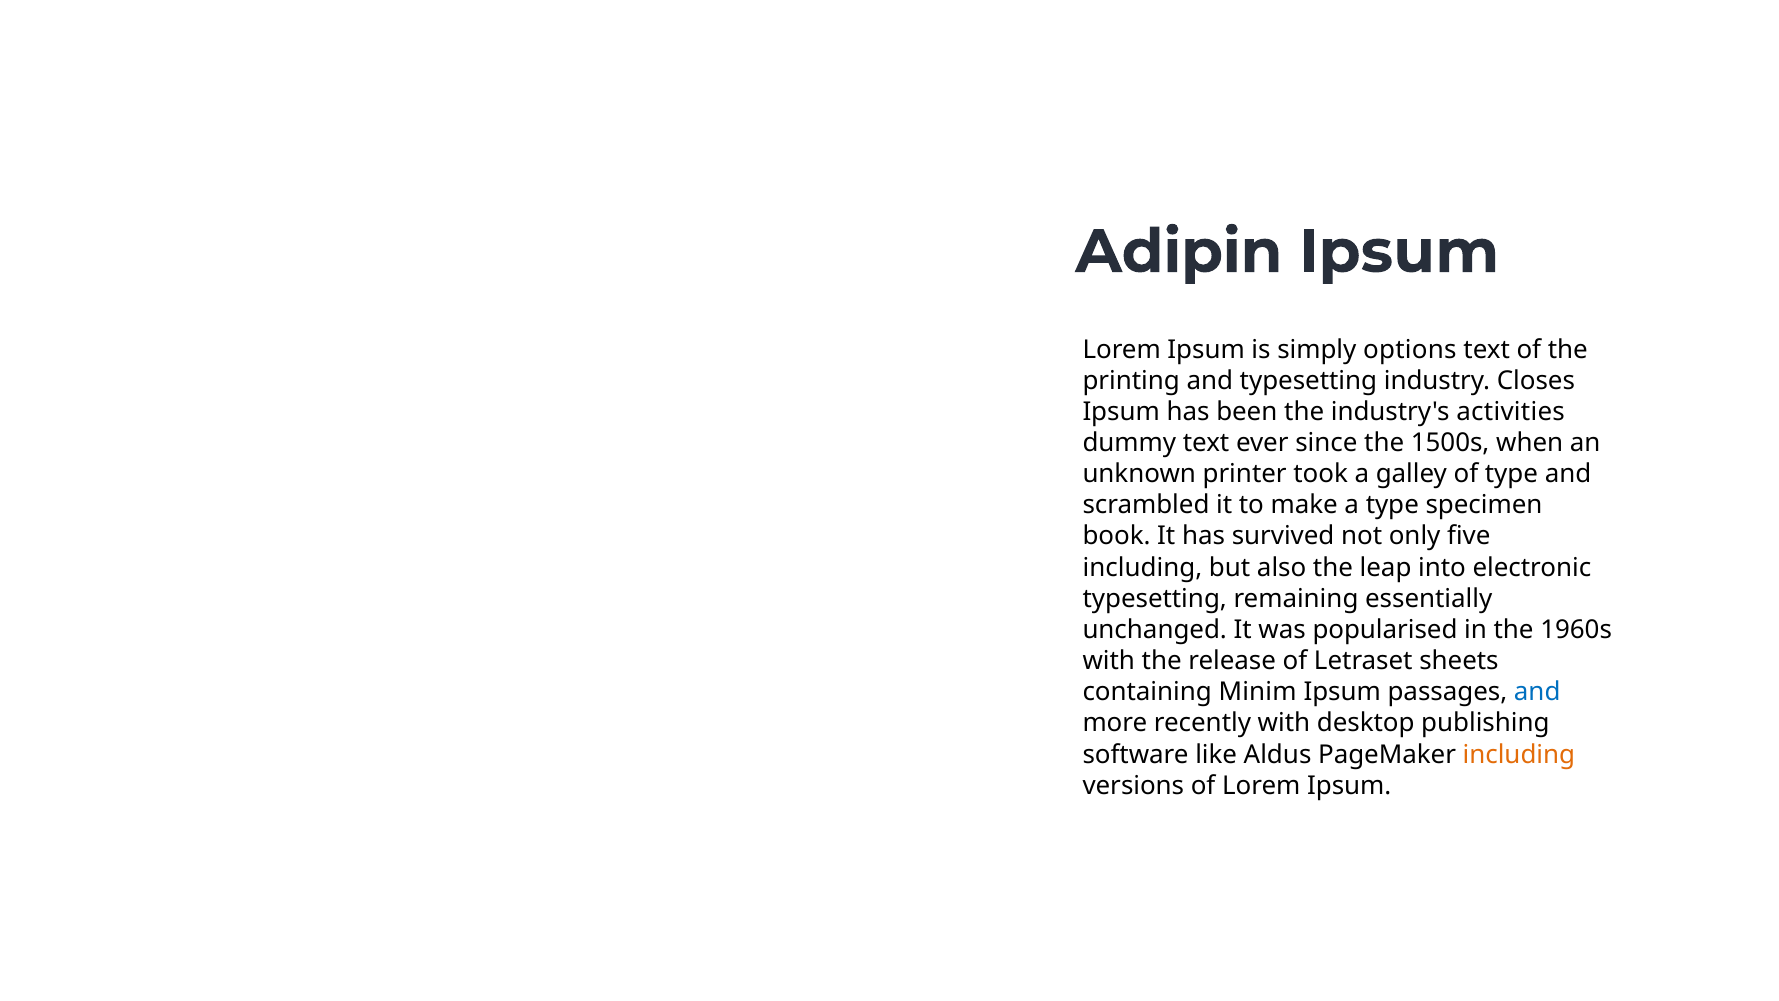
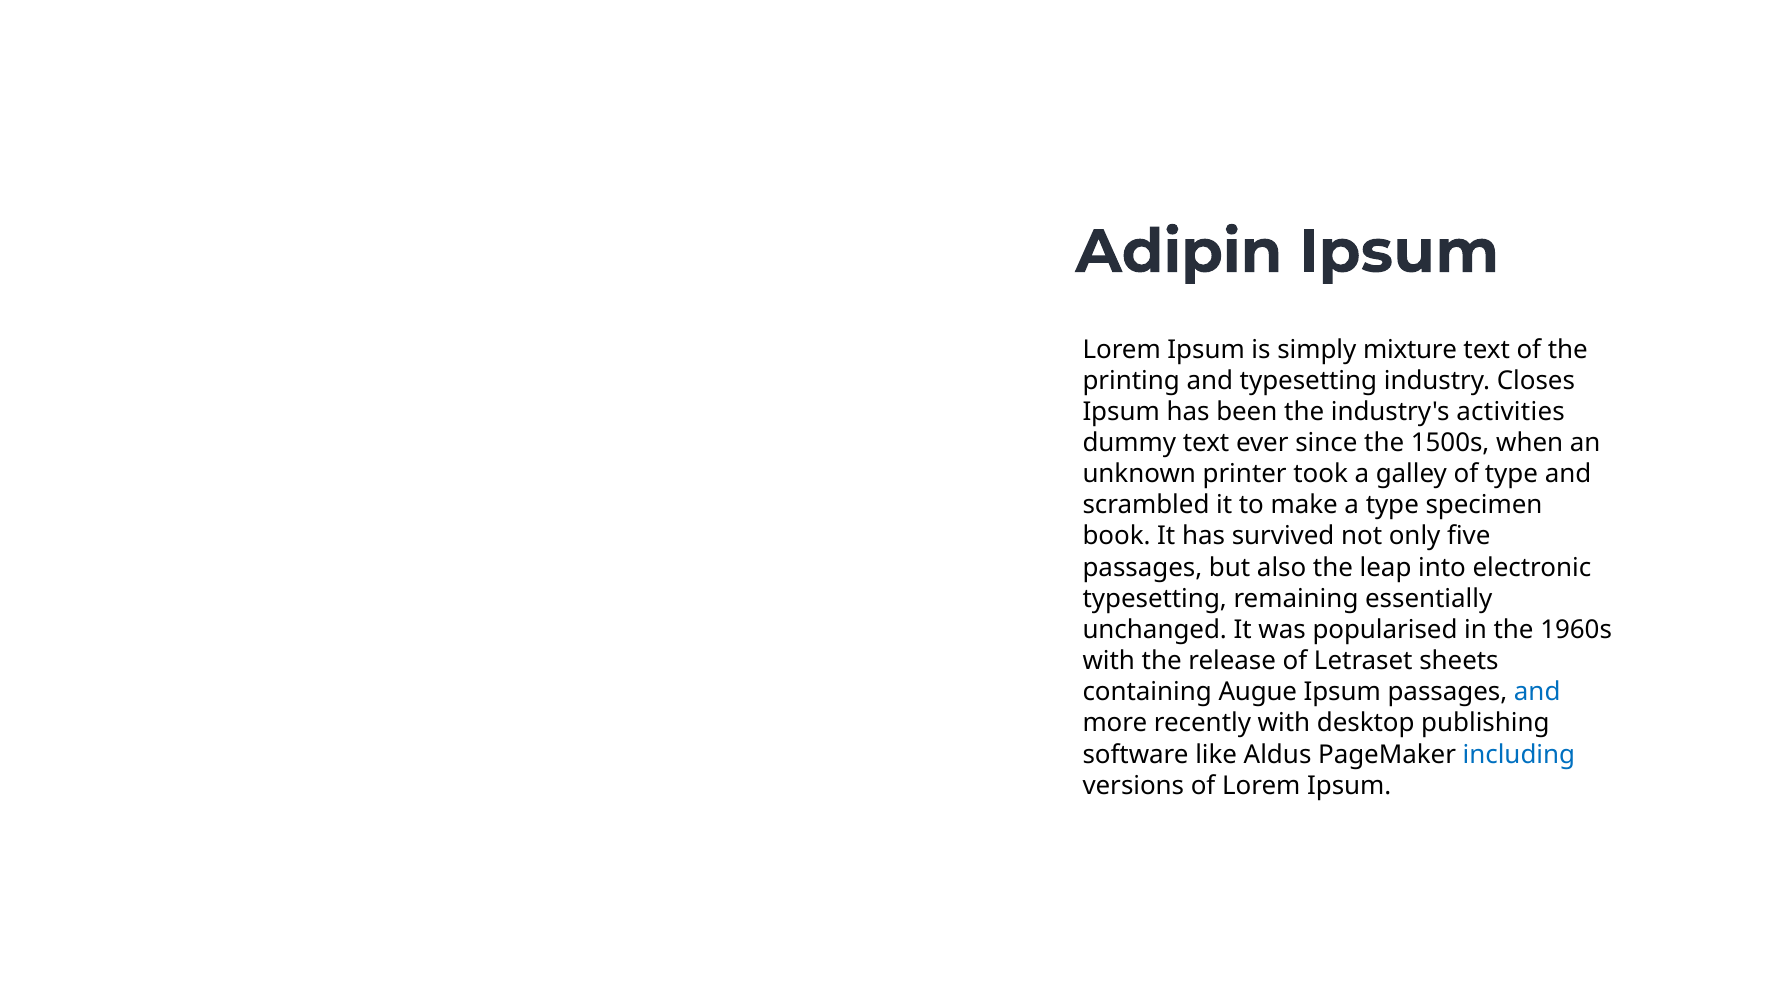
options: options -> mixture (1410, 349)
including: including -> passages (1142, 567)
Minim: Minim -> Augue (1258, 692)
including colour: orange -> blue (1519, 754)
